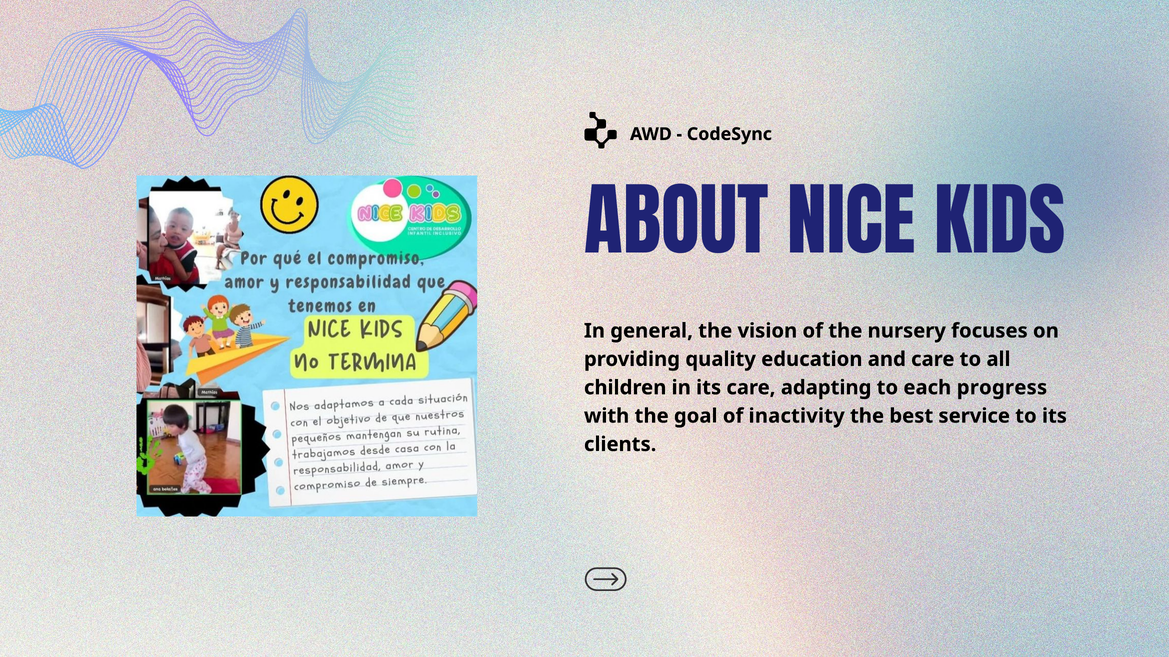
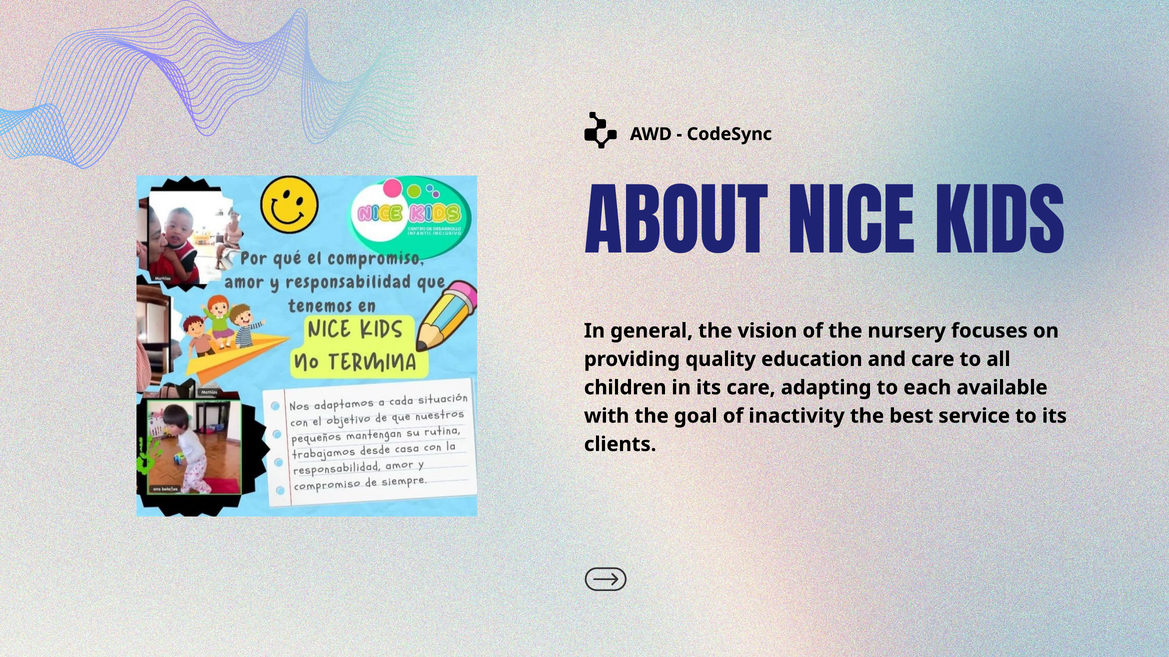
progress: progress -> available (1002, 388)
